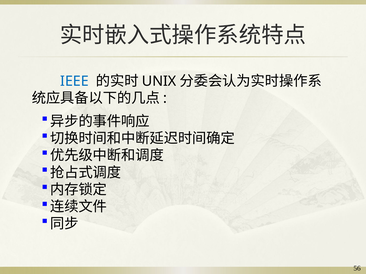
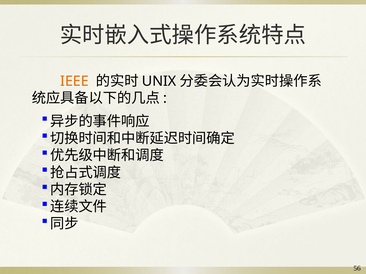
IEEE colour: blue -> orange (74, 81)
